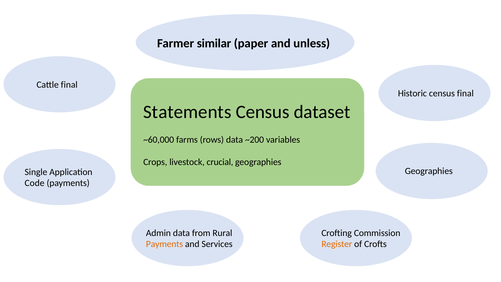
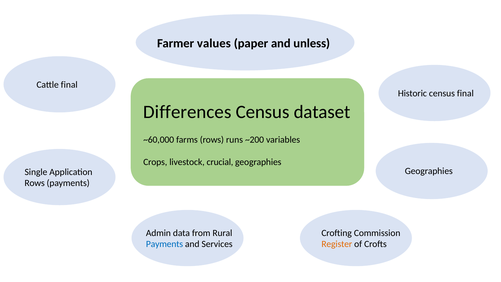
similar: similar -> values (214, 43)
Statements: Statements -> Differences (187, 112)
rows data: data -> runs (234, 140)
Code: Code -> Rows (35, 183)
Payments colour: orange -> blue (165, 244)
